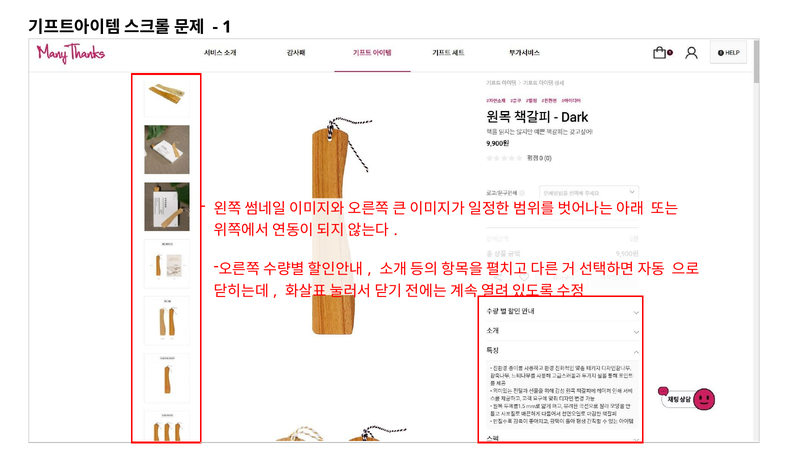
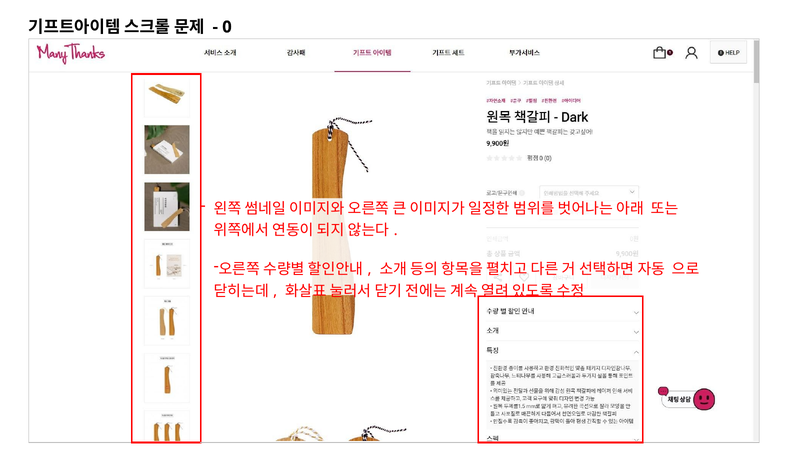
1: 1 -> 0 (227, 27)
